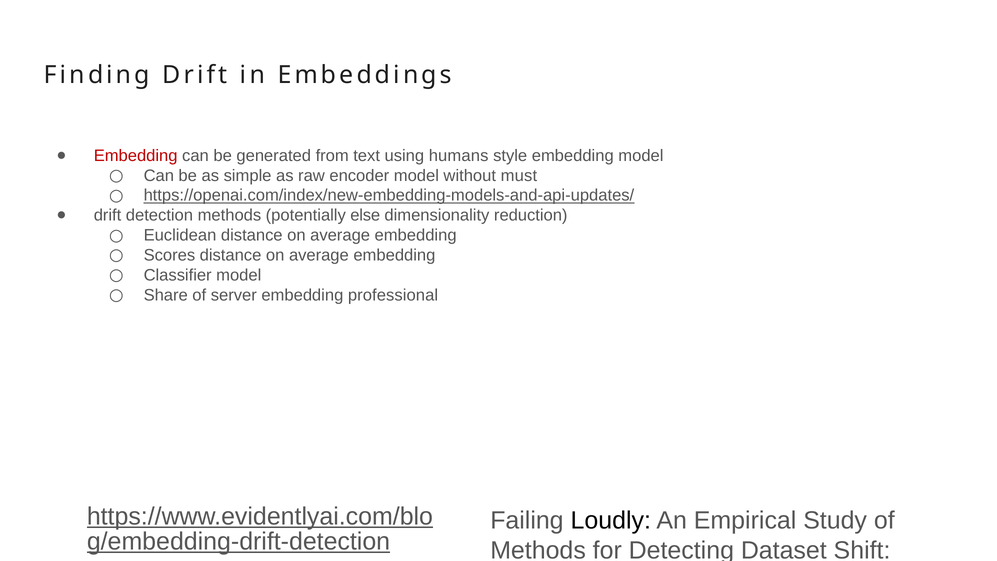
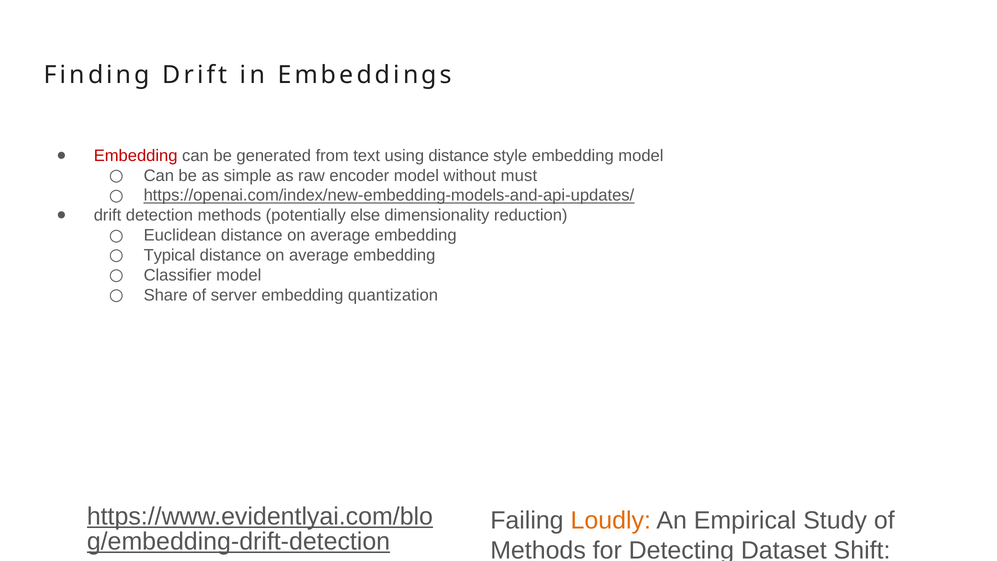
using humans: humans -> distance (459, 156)
Scores: Scores -> Typical (170, 255)
professional: professional -> quantization (393, 295)
Loudly colour: black -> orange (611, 520)
